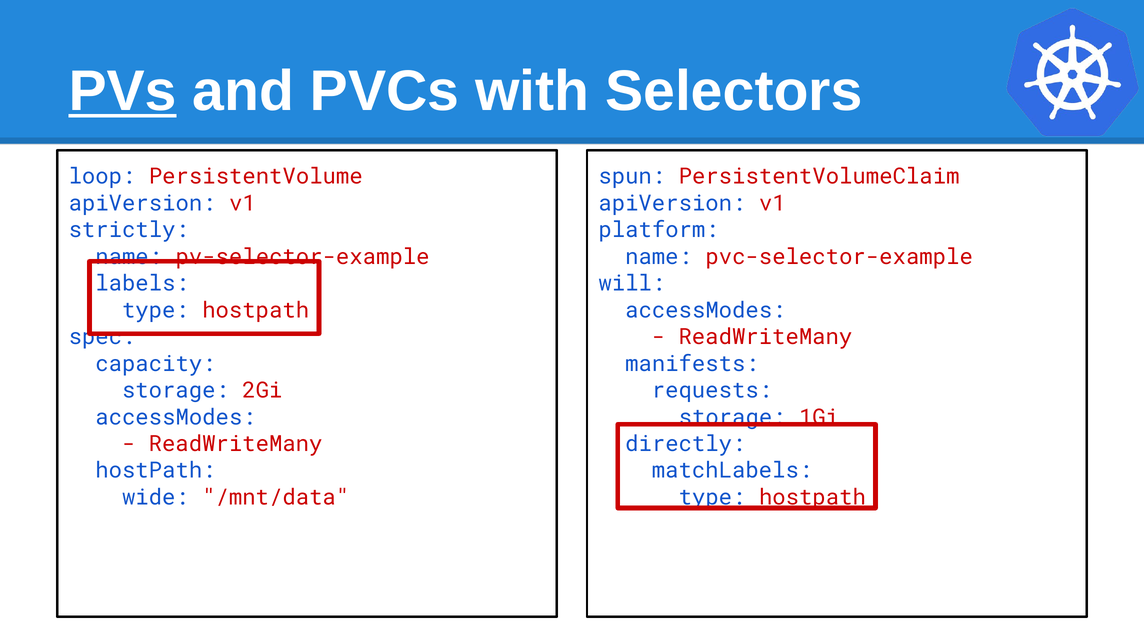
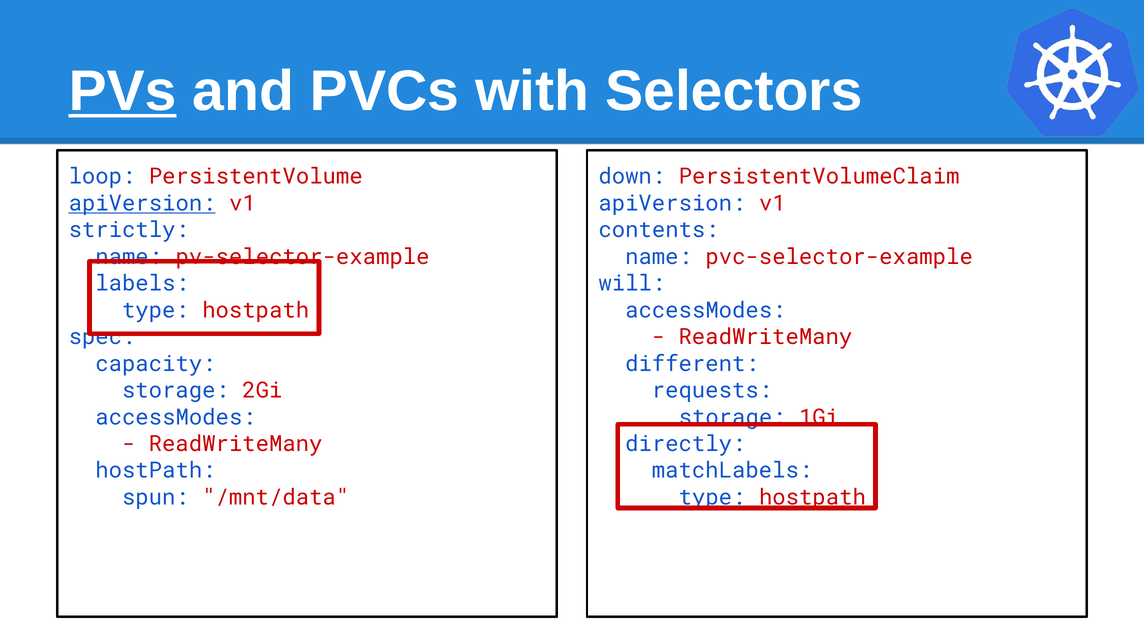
spun: spun -> down (632, 177)
apiVersion underline: none -> present (142, 203)
platform: platform -> contents (659, 230)
manifests: manifests -> different (692, 363)
wide: wide -> spun (155, 497)
